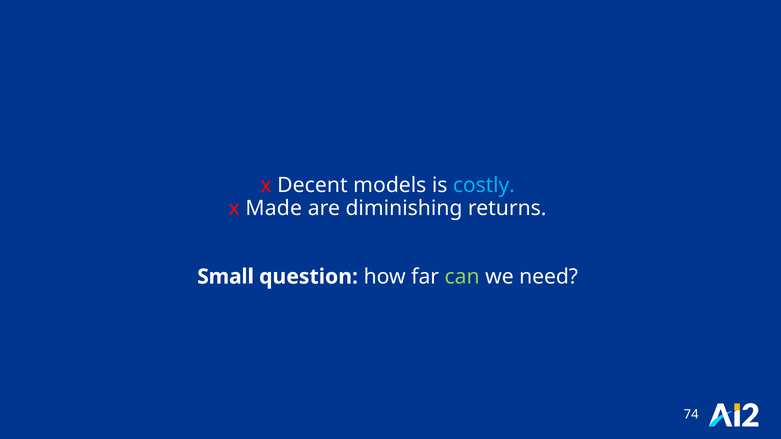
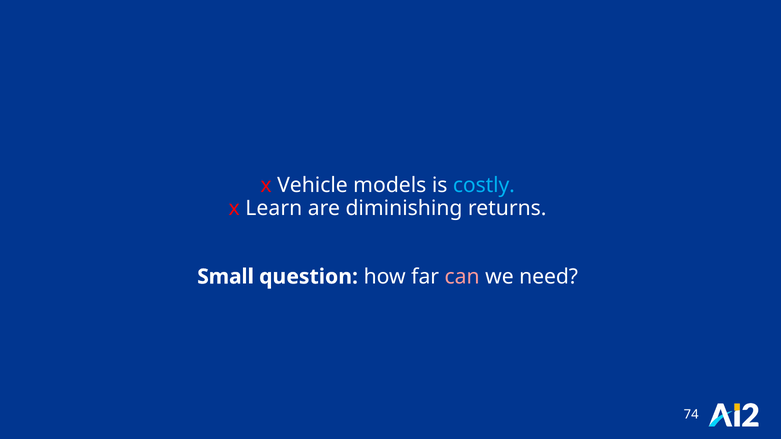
Decent: Decent -> Vehicle (312, 186)
Made: Made -> Learn (274, 208)
can colour: light green -> pink (462, 277)
